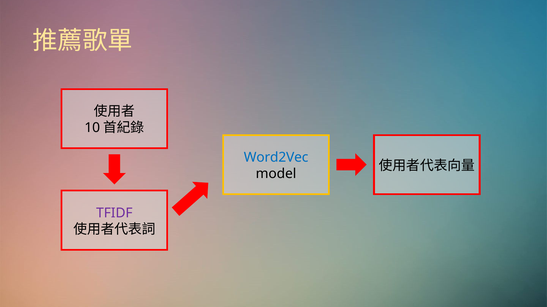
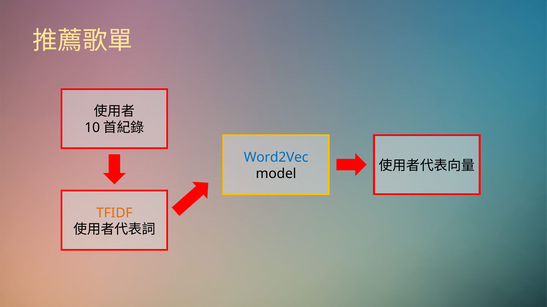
TFIDF colour: purple -> orange (114, 213)
